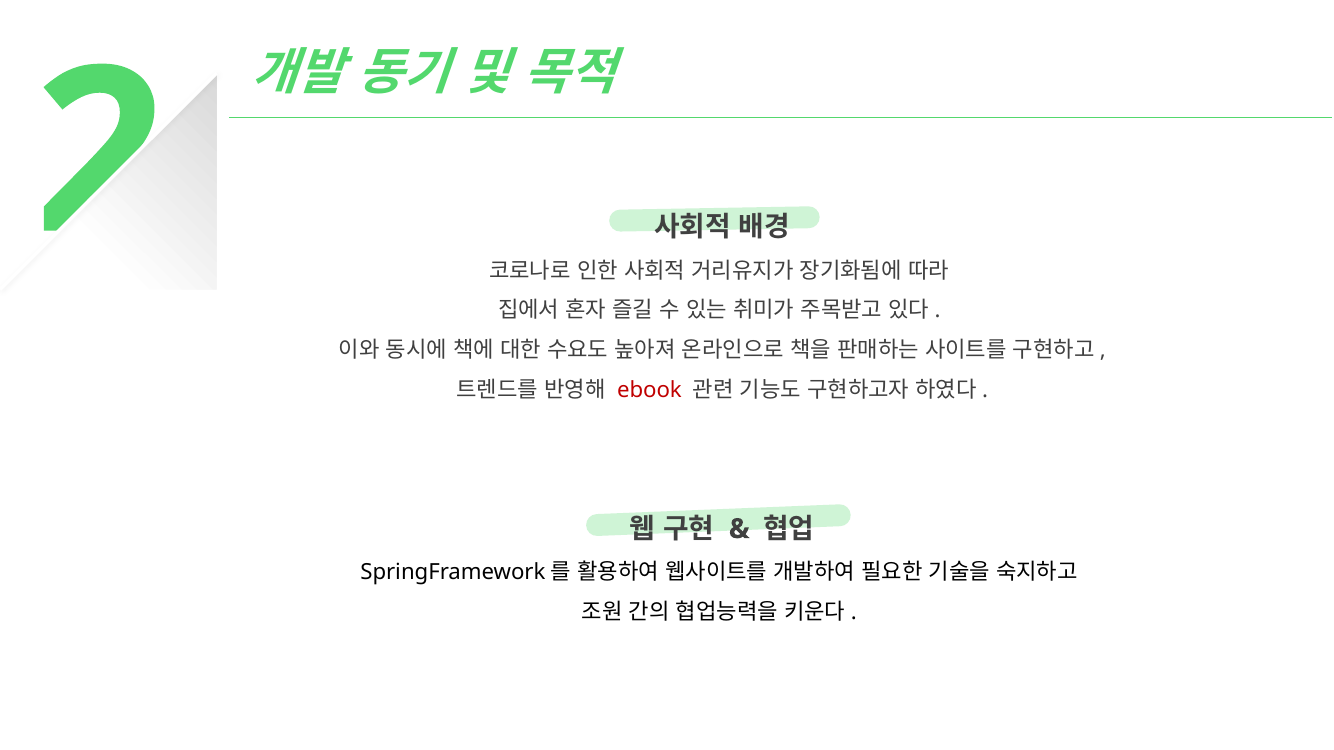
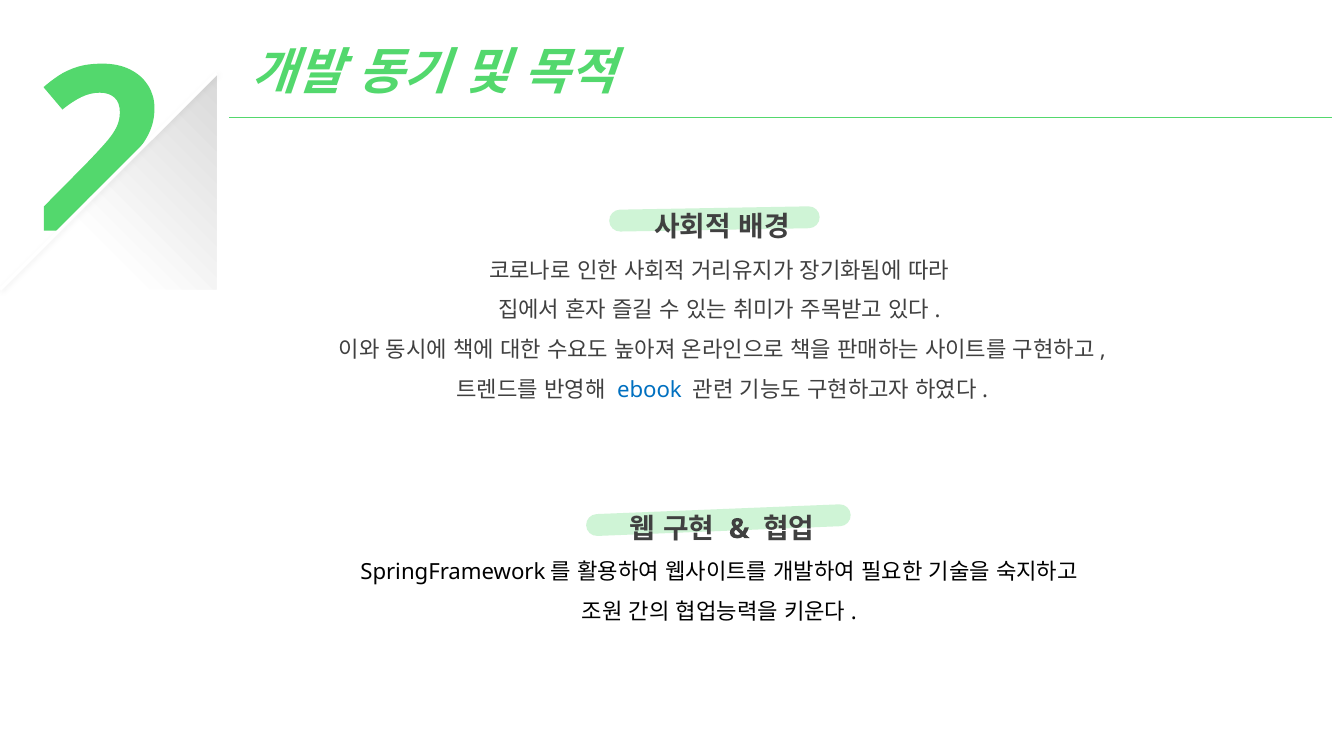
ebook colour: red -> blue (649, 391)
